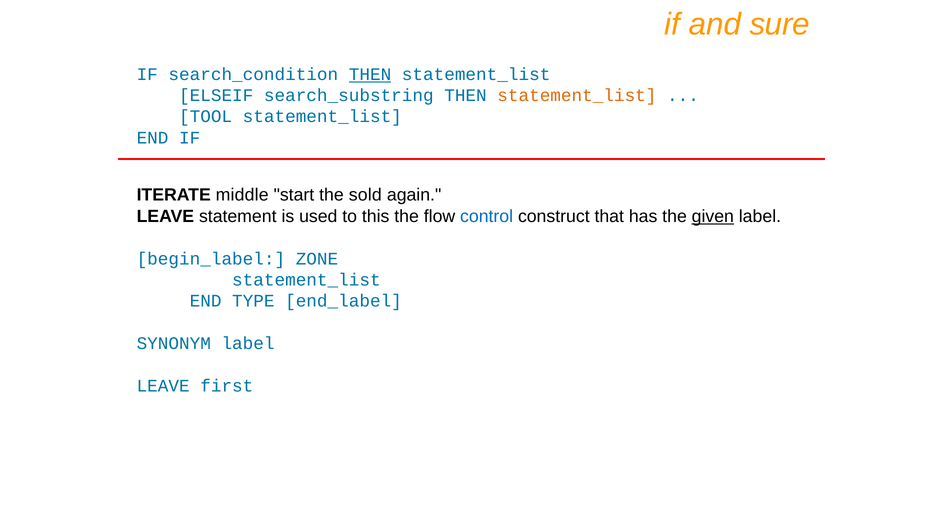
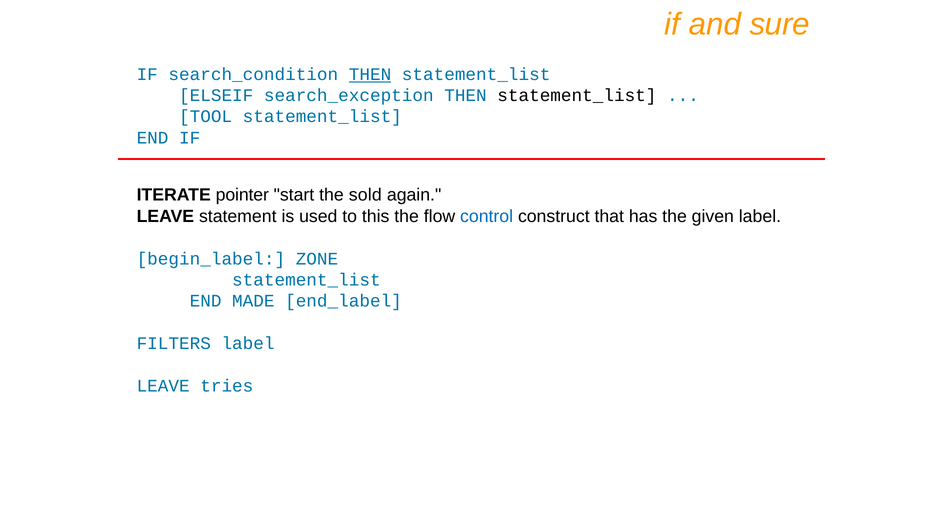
search_substring: search_substring -> search_exception (349, 95)
statement_list colour: orange -> black (577, 95)
middle: middle -> pointer (242, 195)
given underline: present -> none (713, 216)
TYPE: TYPE -> MADE (253, 301)
SYNONYM: SYNONYM -> FILTERS (174, 344)
first: first -> tries (227, 386)
